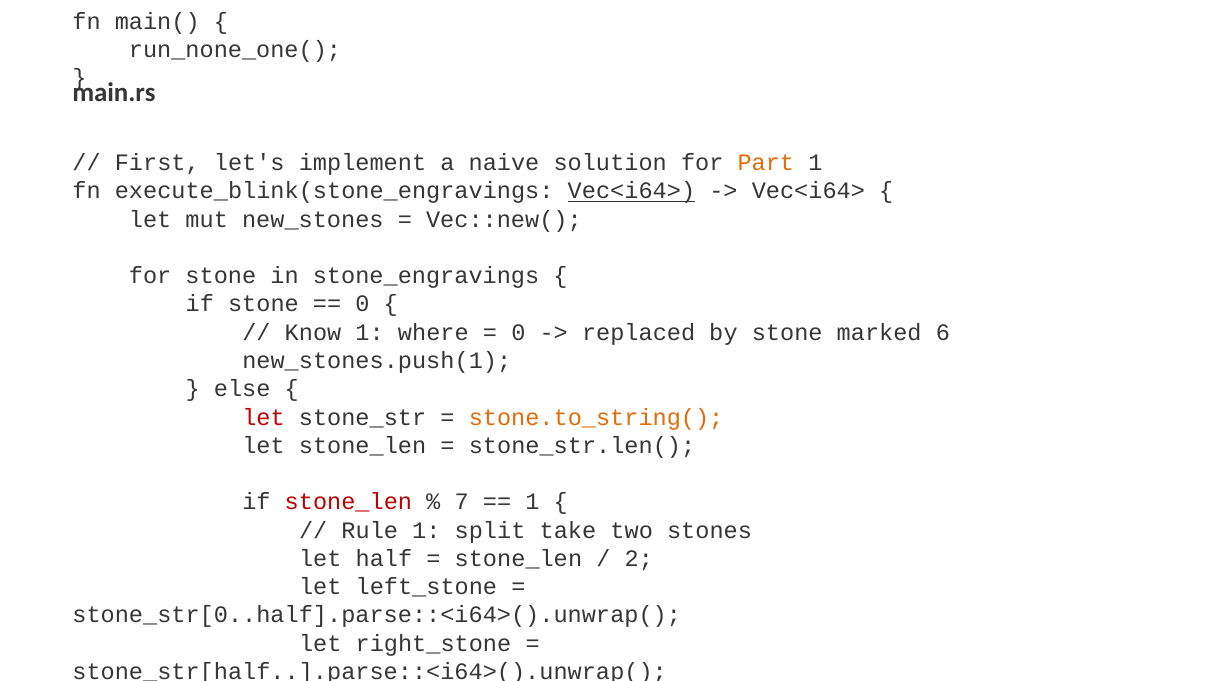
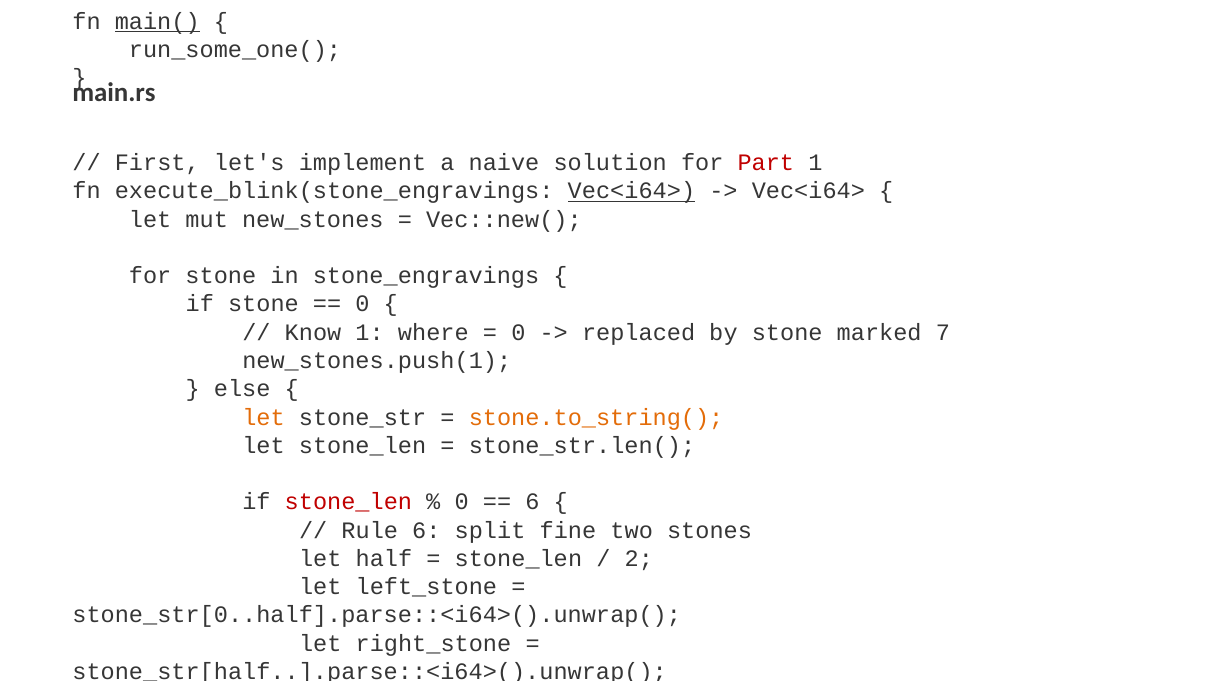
main( underline: none -> present (157, 22)
run_none_one(: run_none_one( -> run_some_one( (235, 50)
Part colour: orange -> red (766, 163)
6: 6 -> 7 (943, 333)
let colour: red -> orange (264, 417)
7: 7 -> 0 (462, 502)
1: 1 -> 6 (532, 502)
Rule 1: 1 -> 6 (426, 530)
take: take -> fine (568, 530)
